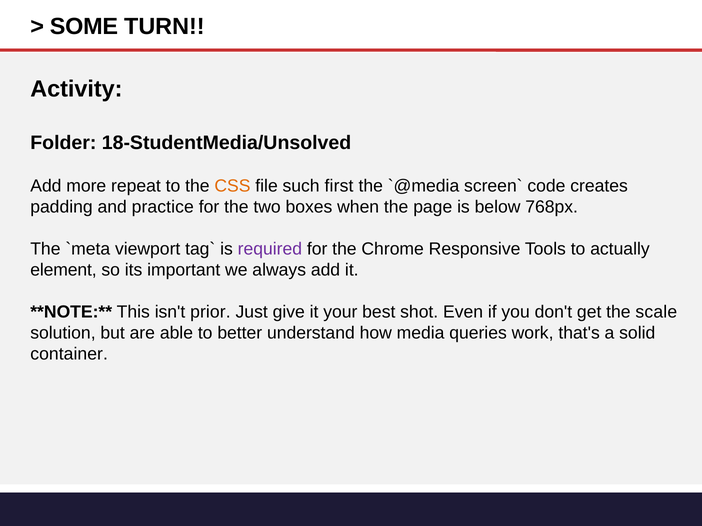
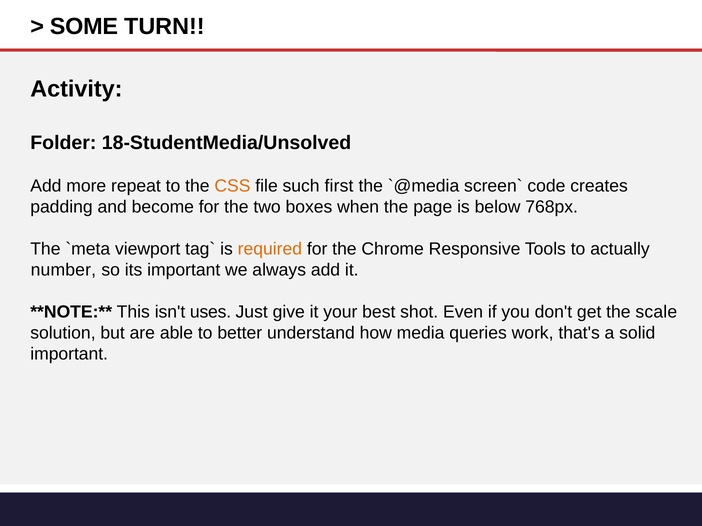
practice: practice -> become (163, 207)
required colour: purple -> orange (270, 249)
element: element -> number (63, 270)
prior: prior -> uses (211, 312)
container: container -> important (69, 355)
